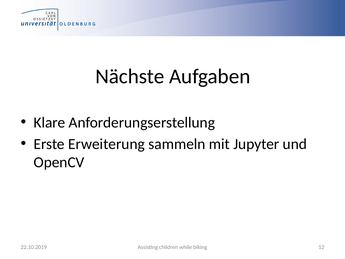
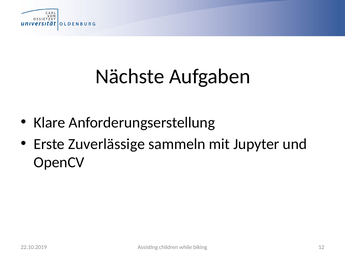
Erweiterung: Erweiterung -> Zuverlässige (107, 144)
